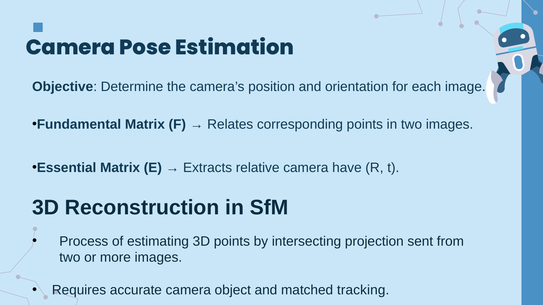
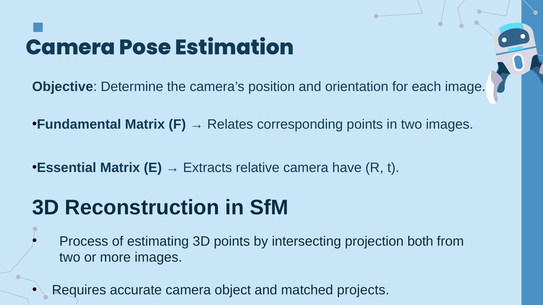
sent: sent -> both (420, 242)
tracking: tracking -> projects (363, 290)
